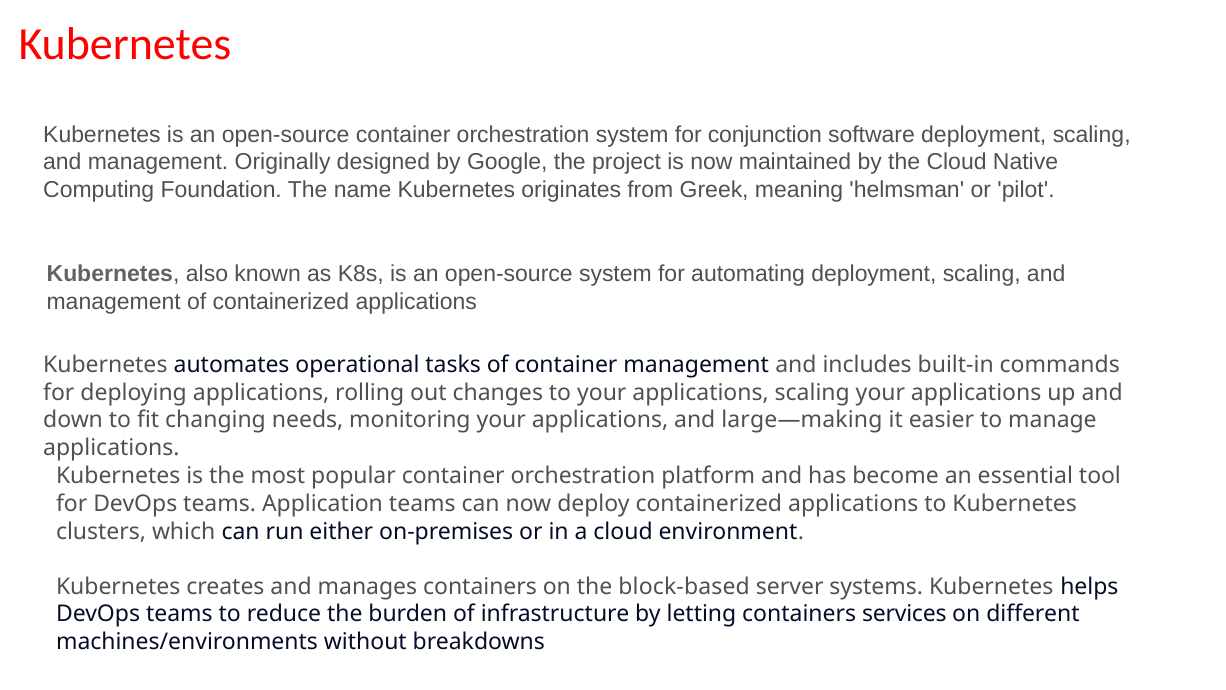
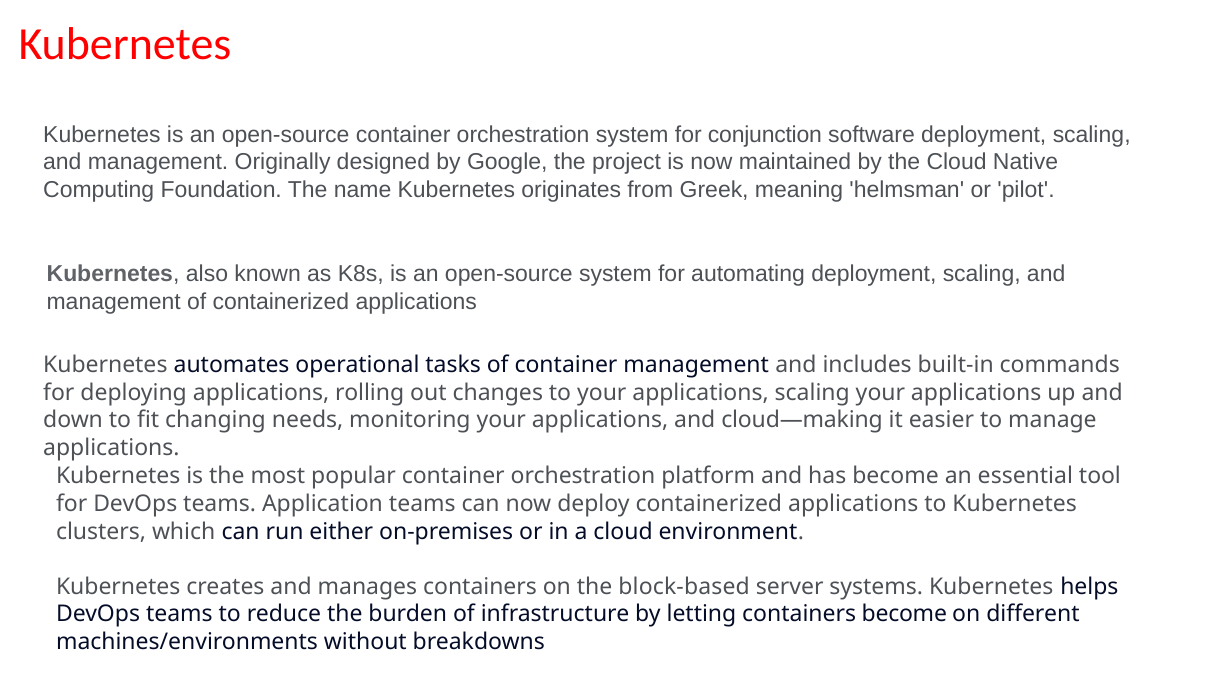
large—making: large—making -> cloud—making (802, 420)
containers services: services -> become (904, 614)
